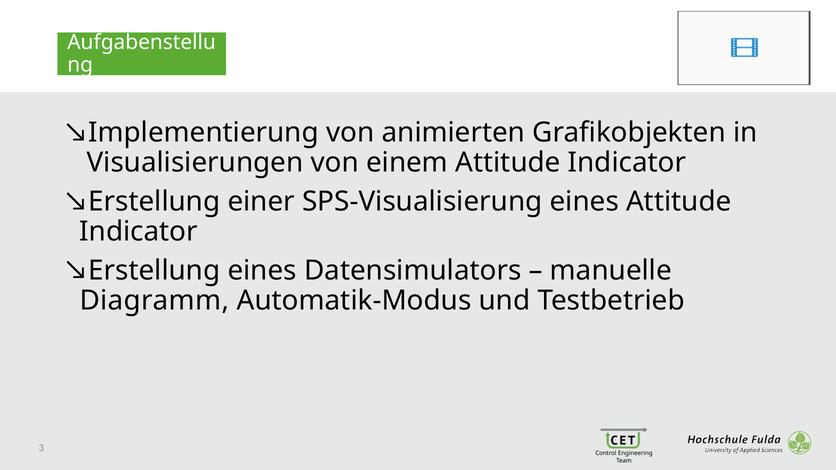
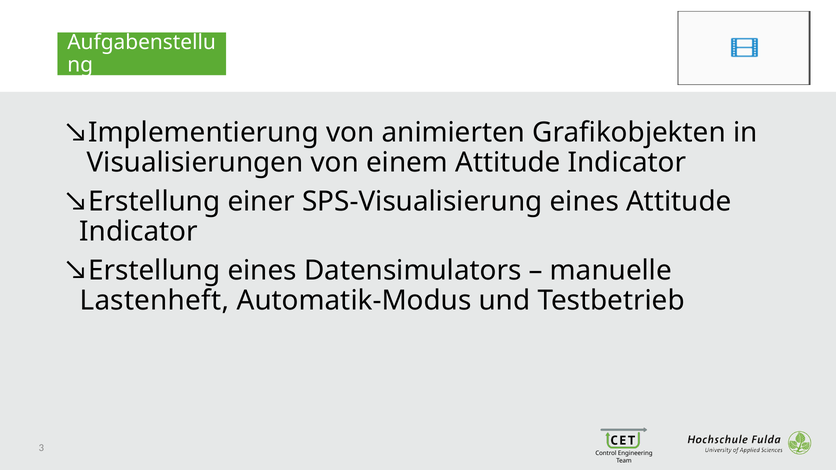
Diagramm: Diagramm -> Lastenheft (154, 301)
